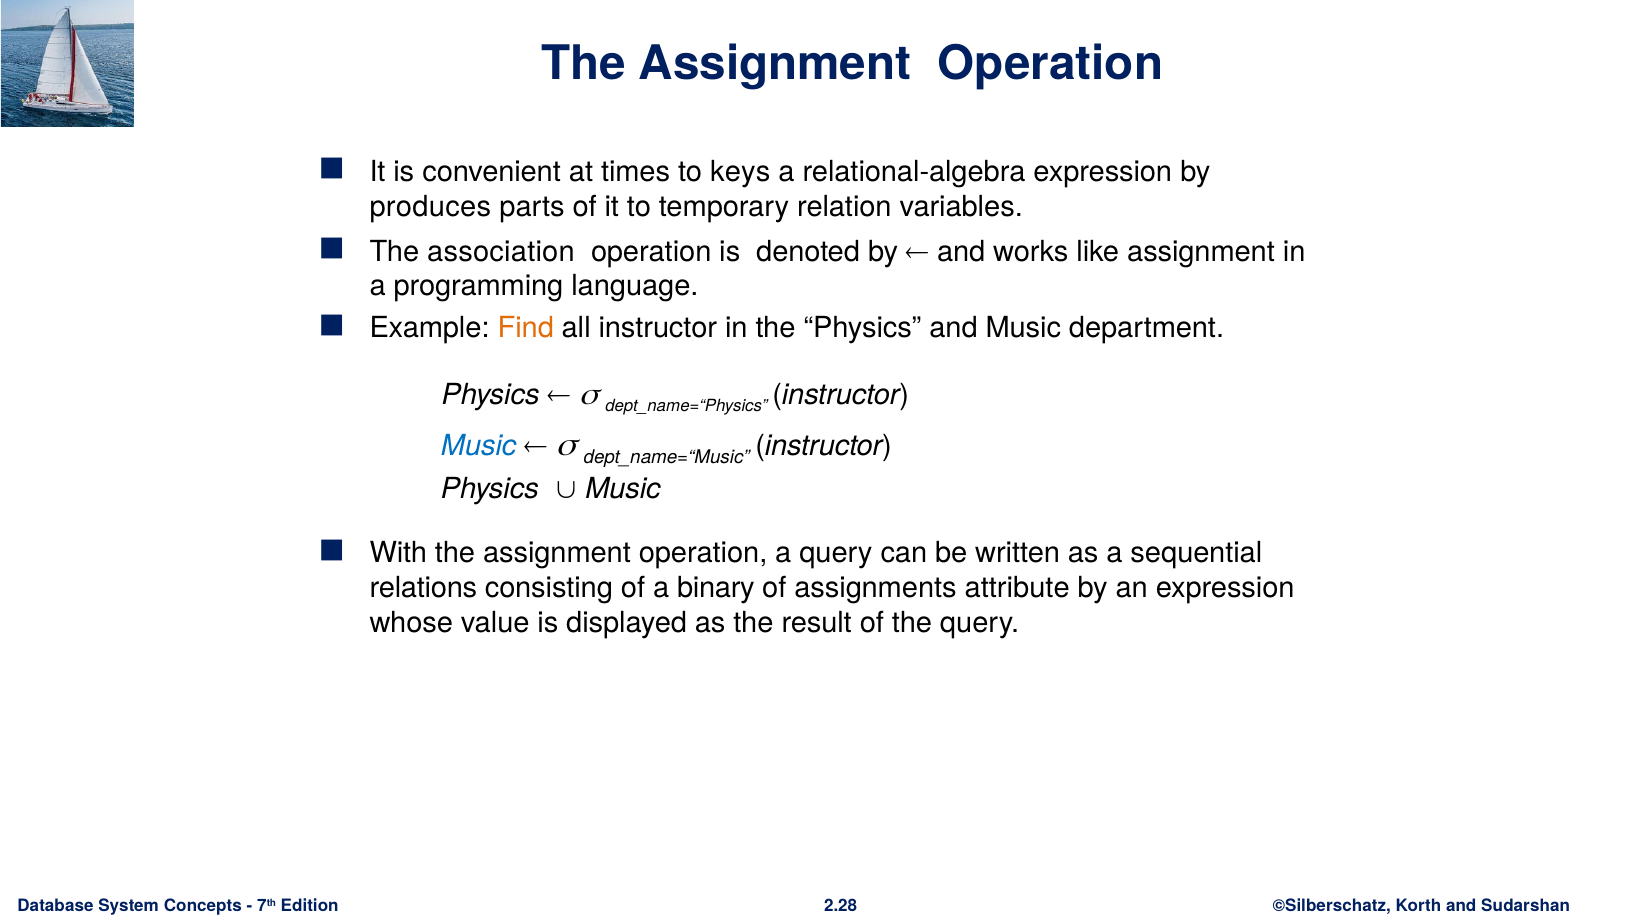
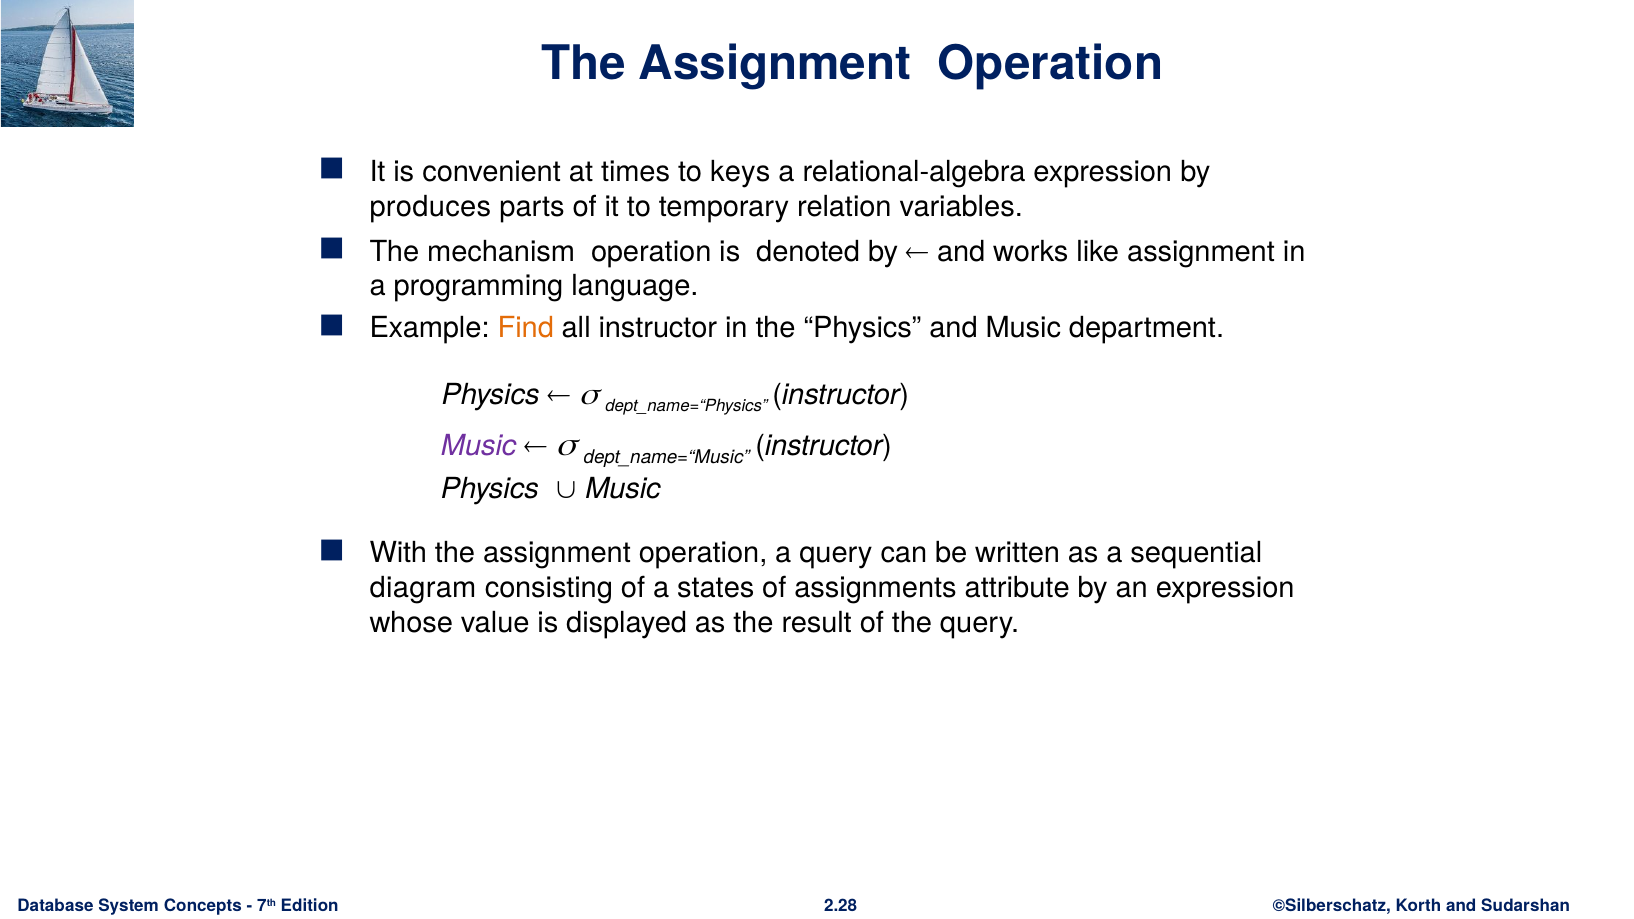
association: association -> mechanism (501, 252)
Music colour: blue -> purple (479, 446)
relations: relations -> diagram (423, 588)
binary: binary -> states (716, 588)
